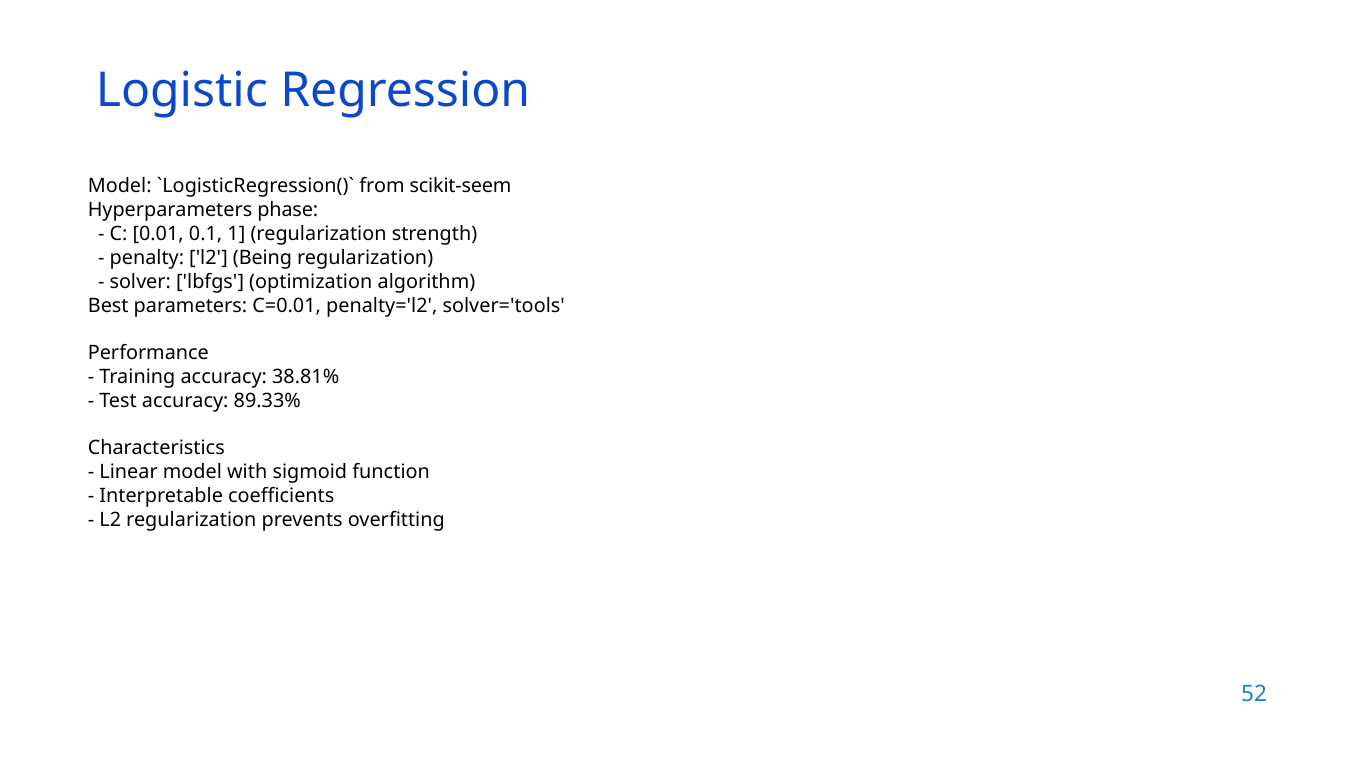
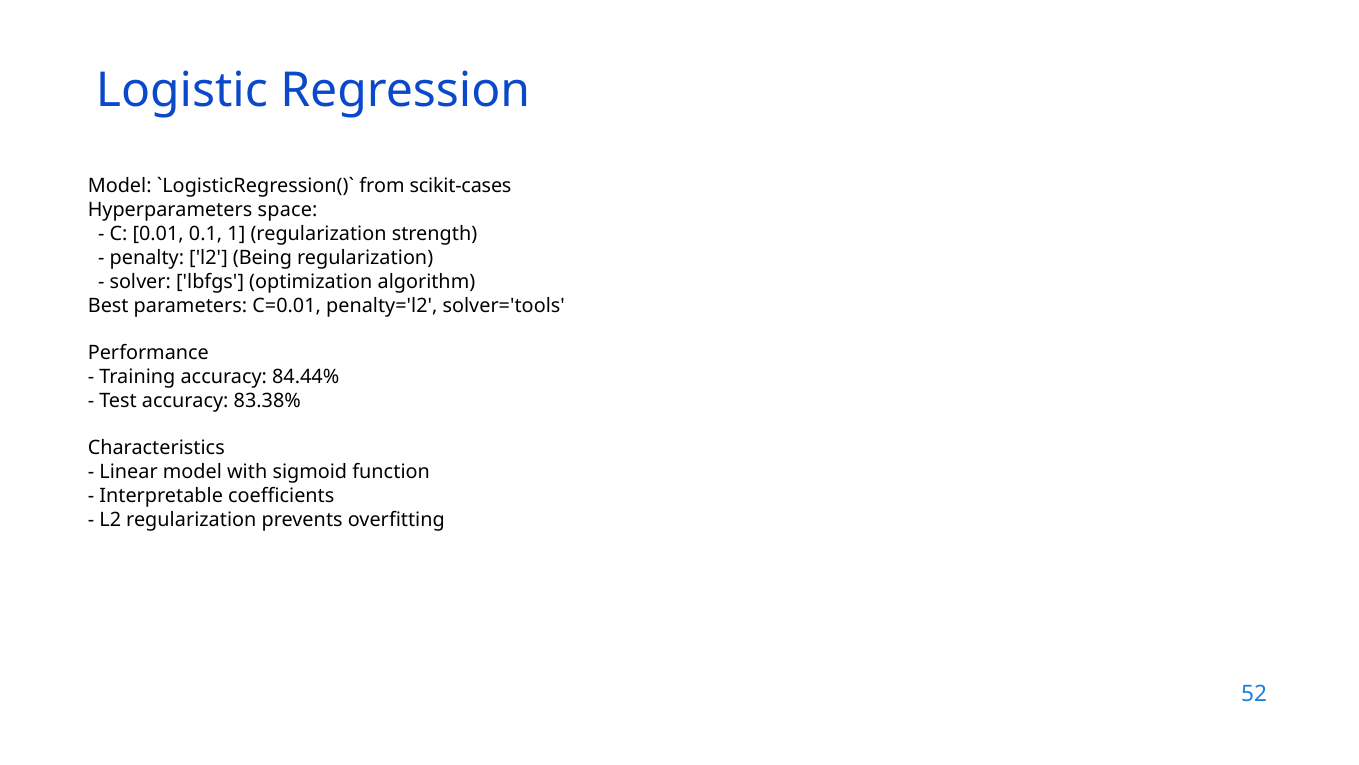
scikit-seem: scikit-seem -> scikit-cases (460, 186)
phase: phase -> space (288, 210)
38.81%: 38.81% -> 84.44% (306, 377)
89.33%: 89.33% -> 83.38% (267, 400)
